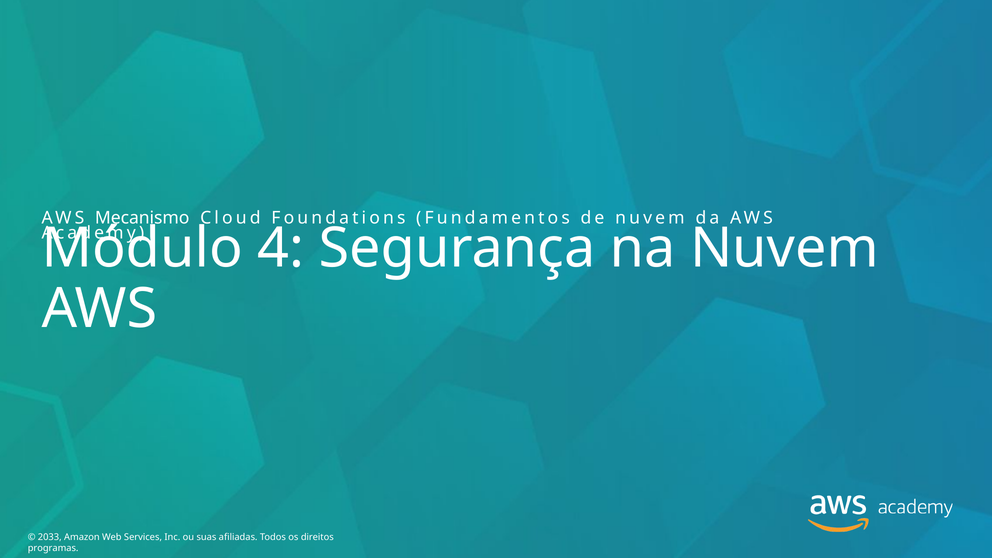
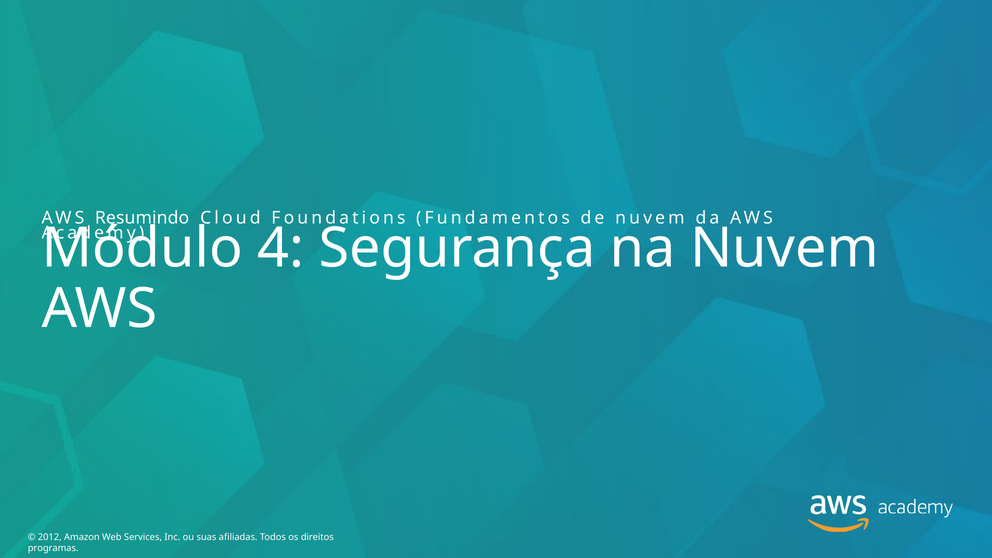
Mecanismo: Mecanismo -> Resumindo (142, 218)
2033: 2033 -> 2012 (50, 537)
